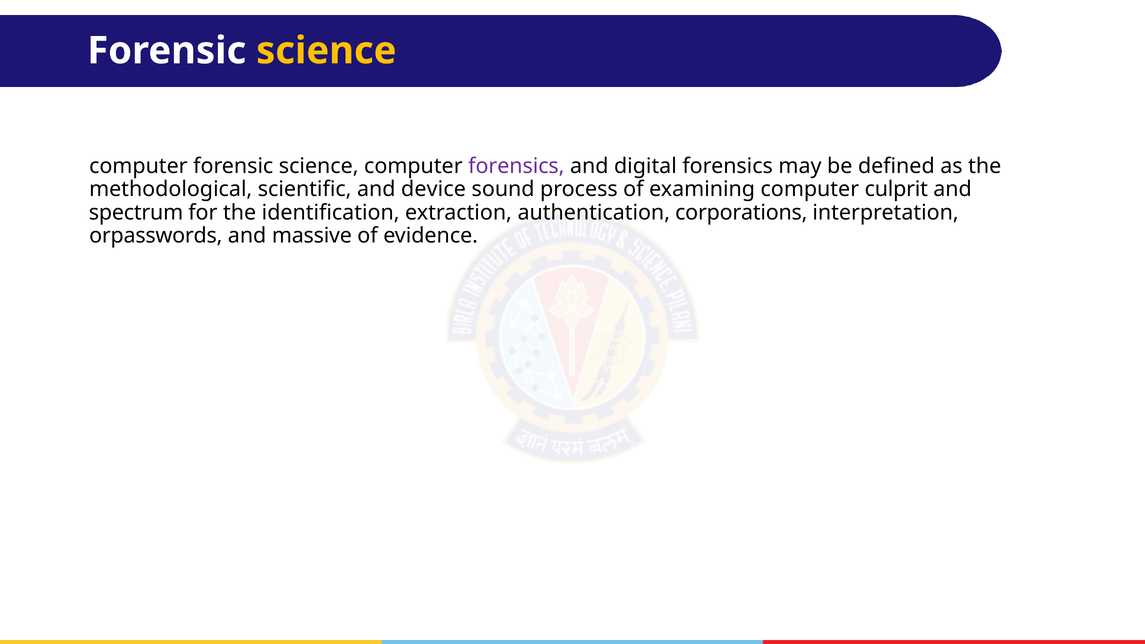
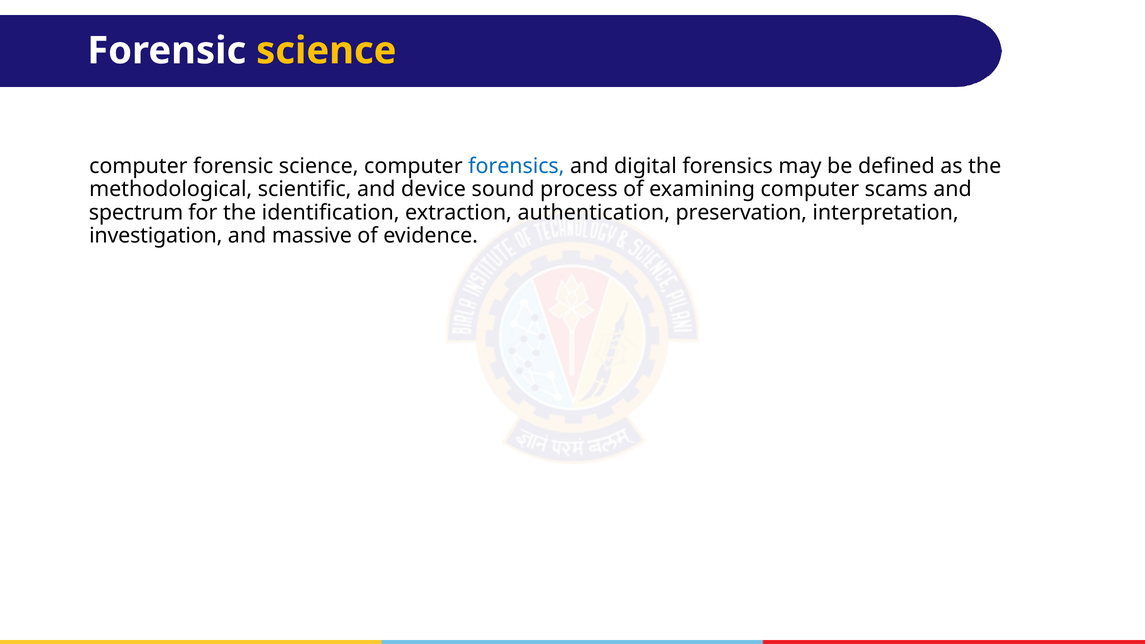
forensics colour: purple -> blue (516, 166)
culprit: culprit -> scams (896, 189)
corporations: corporations -> preservation (741, 212)
orpasswords: orpasswords -> investigation (156, 236)
